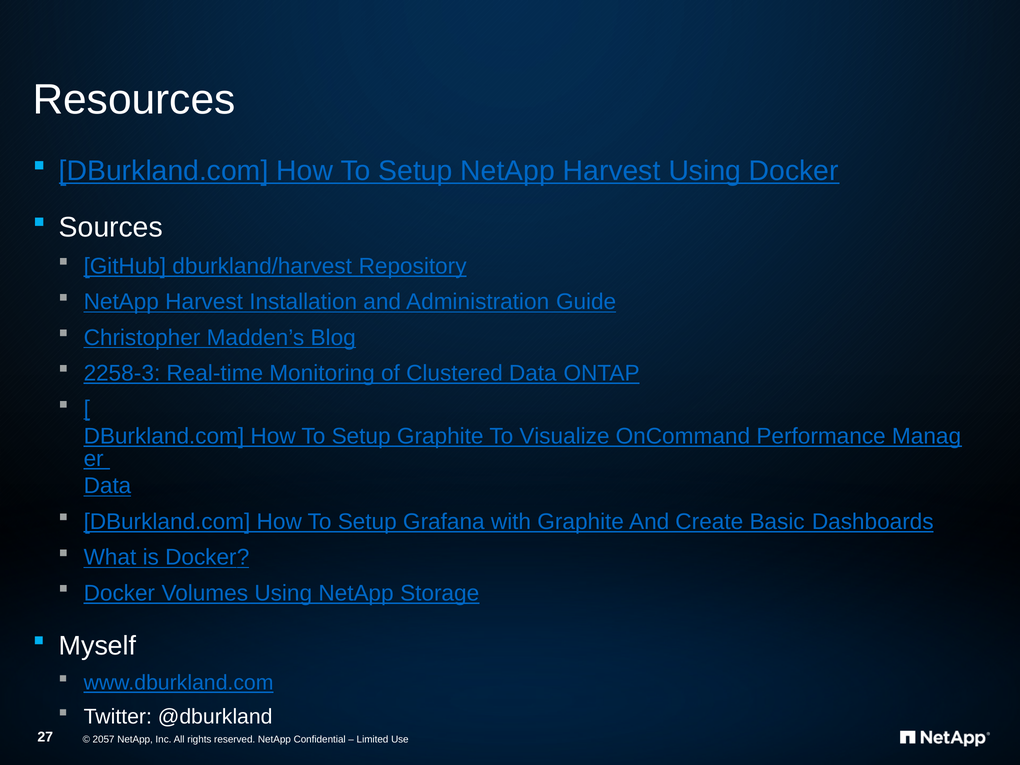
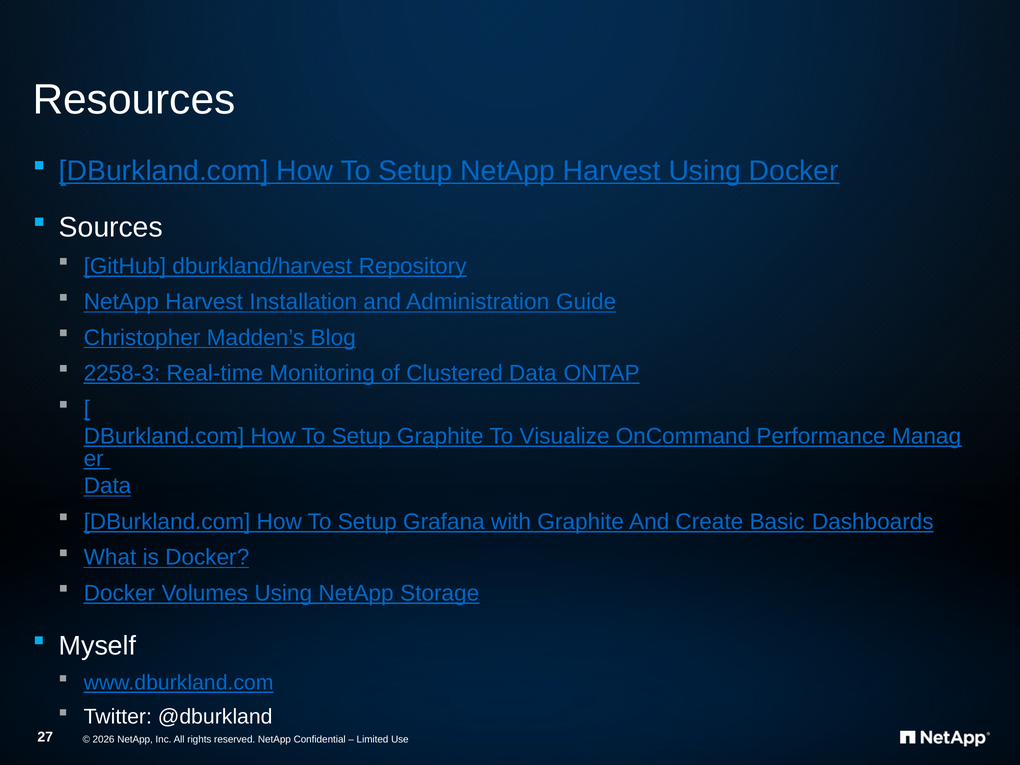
2057: 2057 -> 2026 (104, 739)
